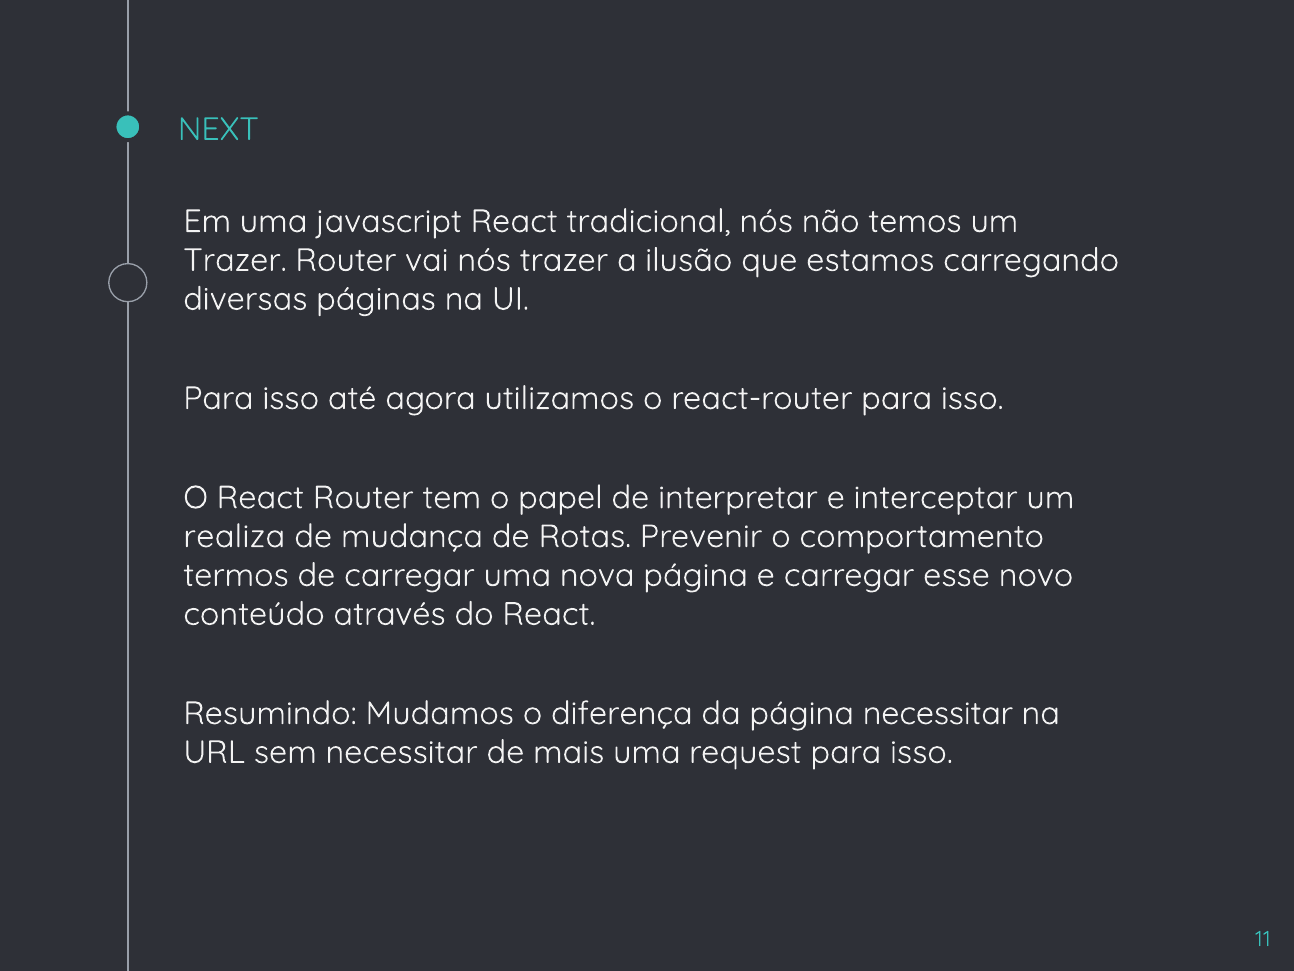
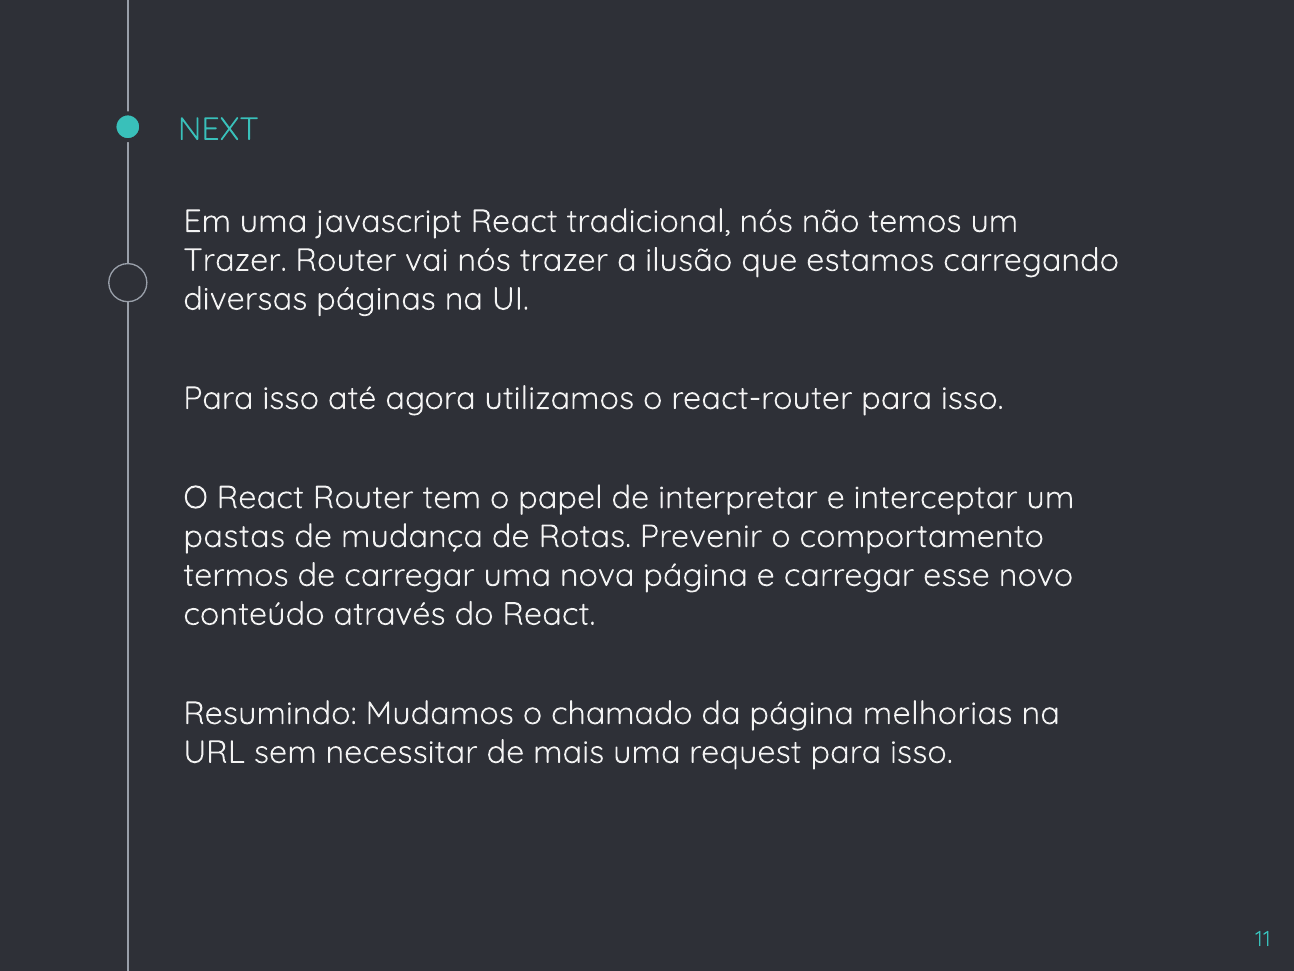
realiza: realiza -> pastas (234, 536)
diferença: diferença -> chamado (622, 713)
página necessitar: necessitar -> melhorias (938, 713)
